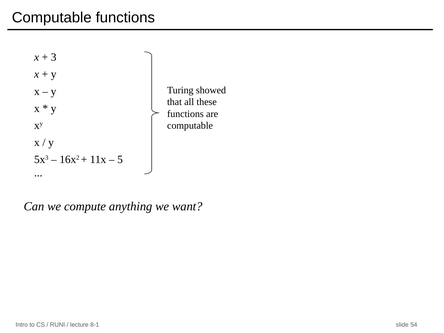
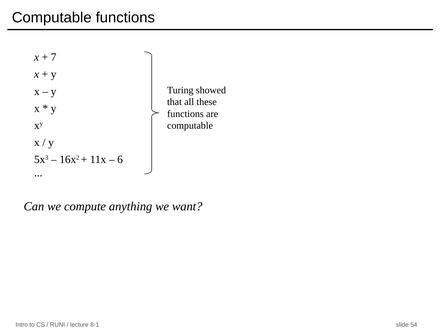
3: 3 -> 7 (54, 57)
5: 5 -> 6 (120, 159)
